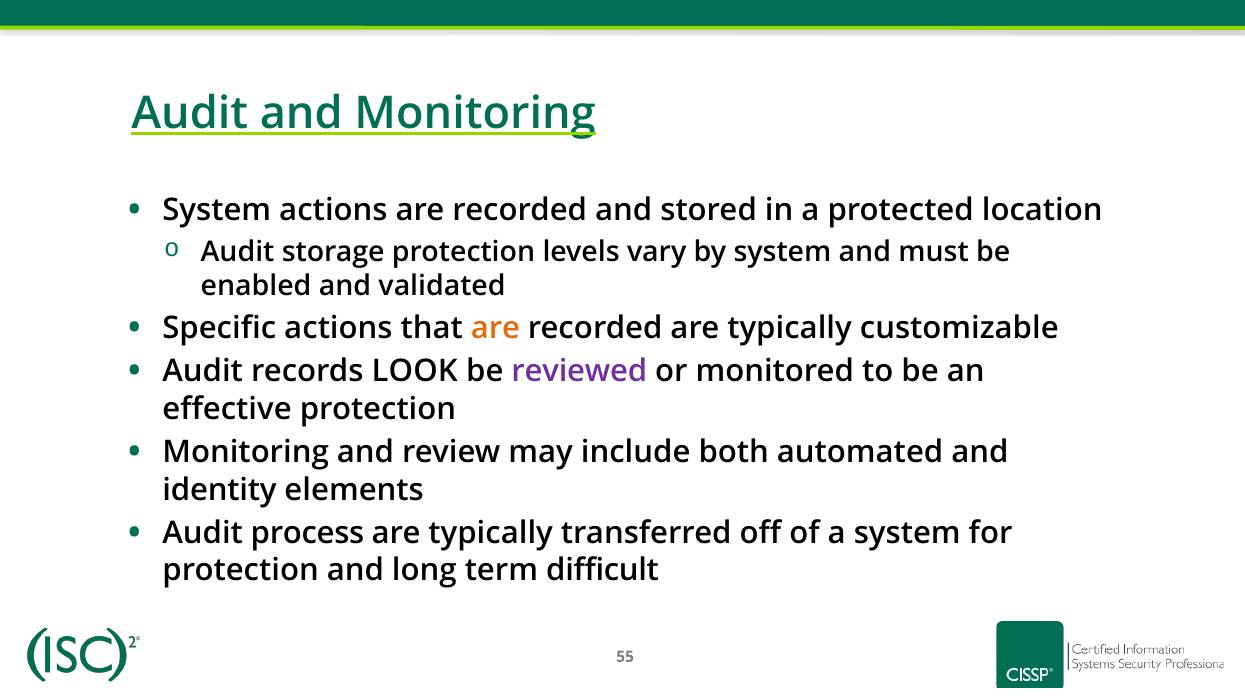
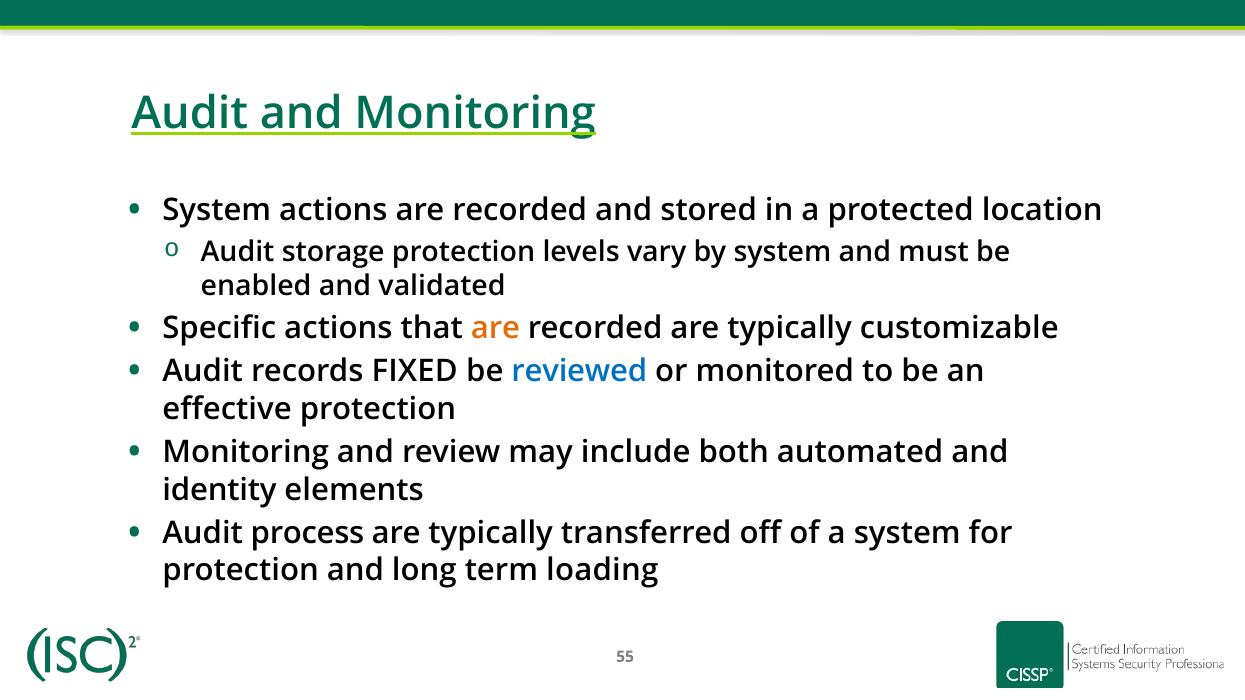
LOOK: LOOK -> FIXED (415, 372)
reviewed colour: purple -> blue (579, 372)
difficult: difficult -> loading (602, 571)
